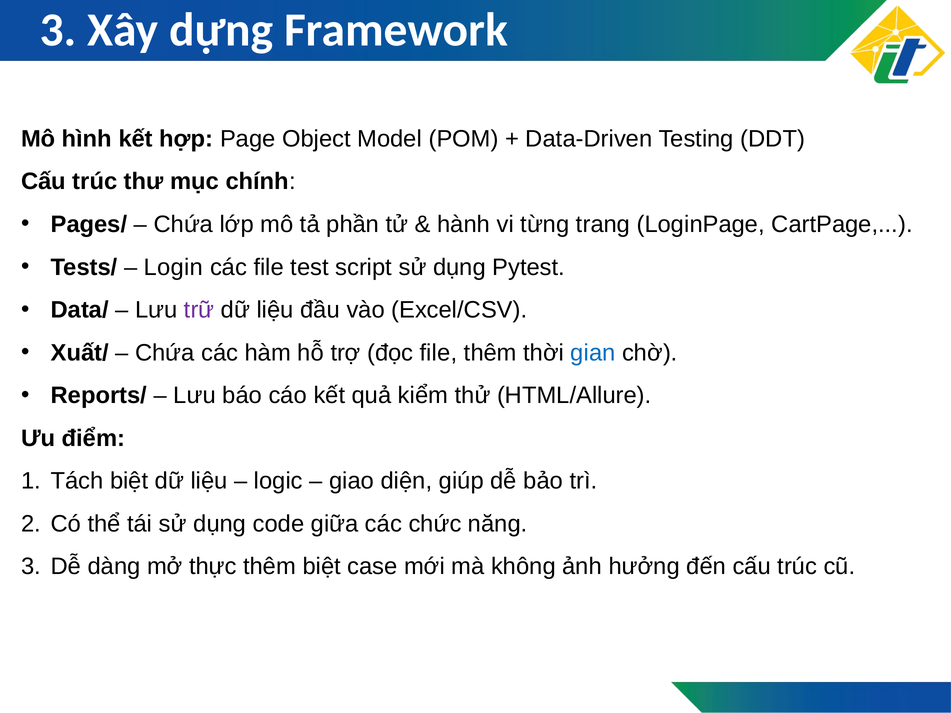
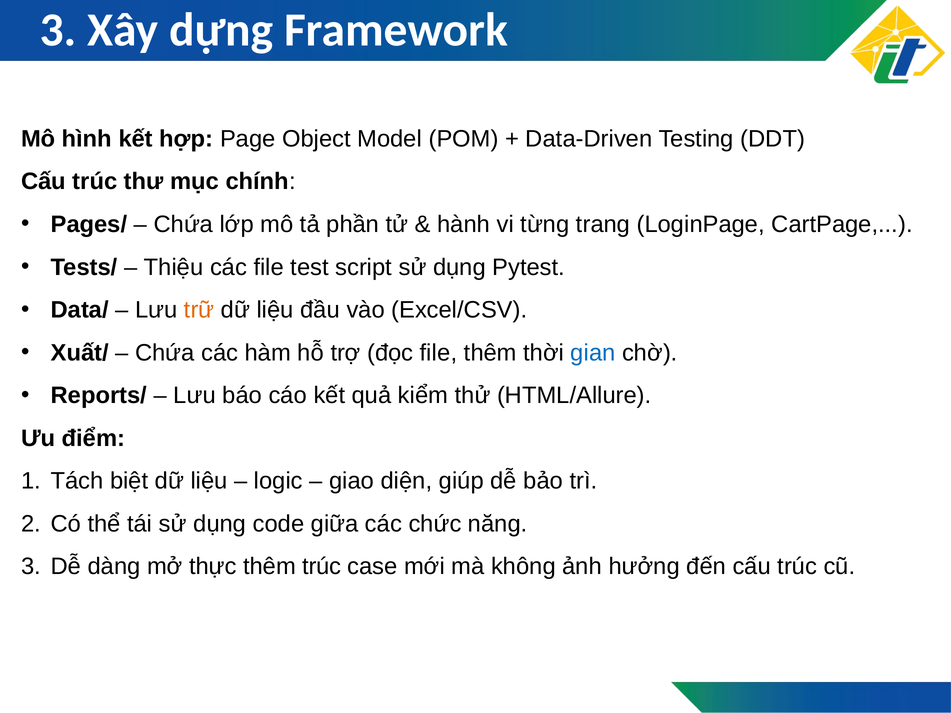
Login: Login -> Thiệu (174, 267)
trữ colour: purple -> orange (199, 310)
thêm biệt: biệt -> trúc (322, 567)
